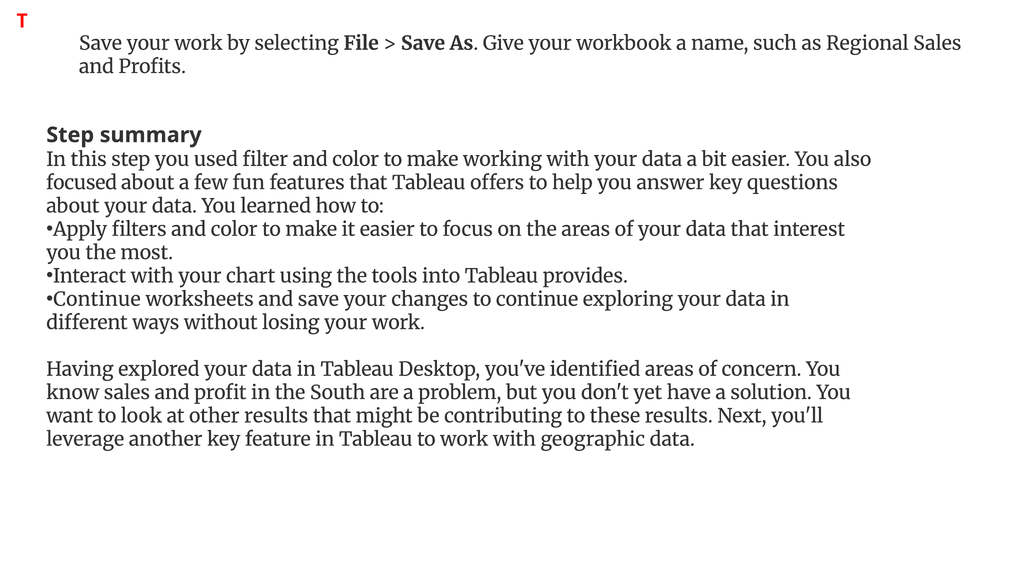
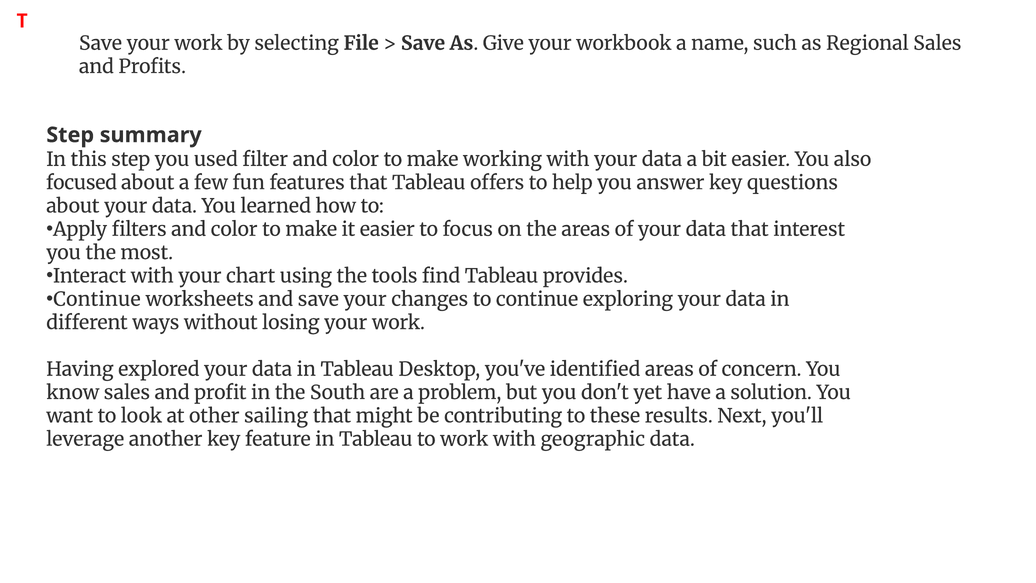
into: into -> find (441, 276)
other results: results -> sailing (276, 416)
